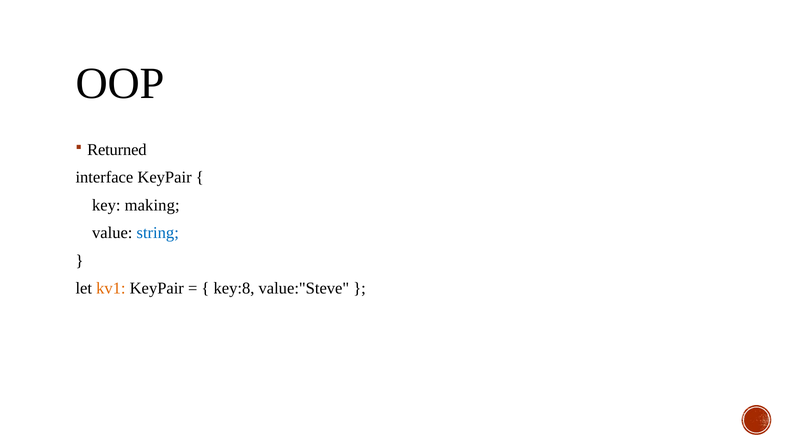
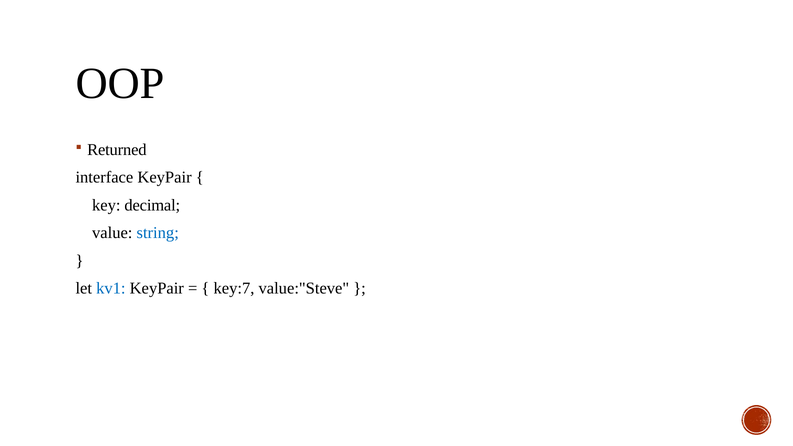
making: making -> decimal (152, 205)
kv1 colour: orange -> blue (111, 289)
key:8: key:8 -> key:7 (234, 289)
